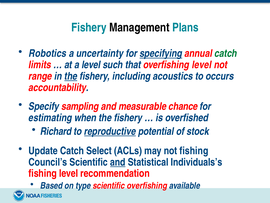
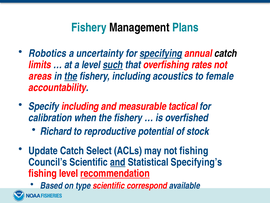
catch colour: green -> black (226, 53)
such underline: none -> present (113, 65)
overfishing level: level -> rates (202, 65)
range: range -> areas (40, 76)
occurs: occurs -> female (220, 76)
Specify sampling: sampling -> including (80, 106)
chance: chance -> tactical (183, 106)
estimating: estimating -> calibration (50, 118)
reproductive underline: present -> none (110, 131)
Individuals’s: Individuals’s -> Specifying’s (196, 162)
recommendation underline: none -> present (115, 173)
scientific overfishing: overfishing -> correspond (147, 185)
